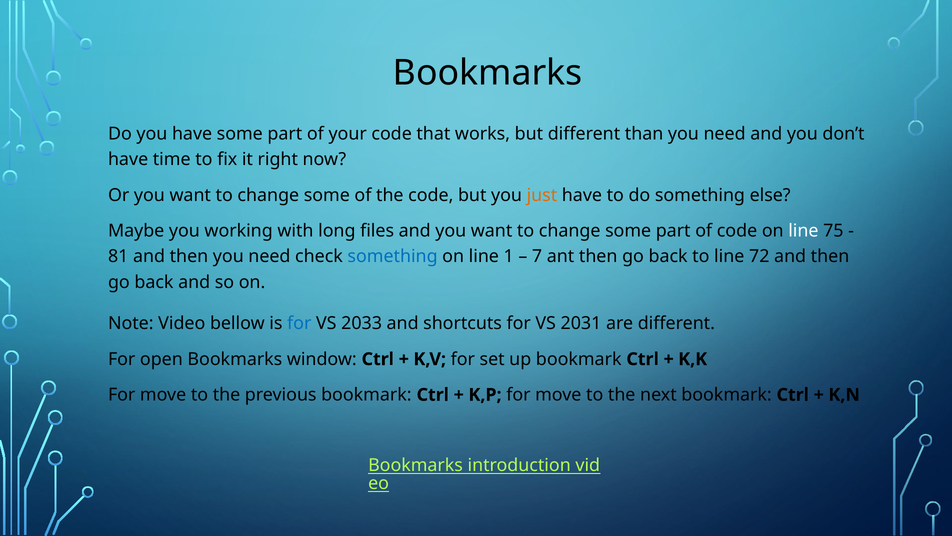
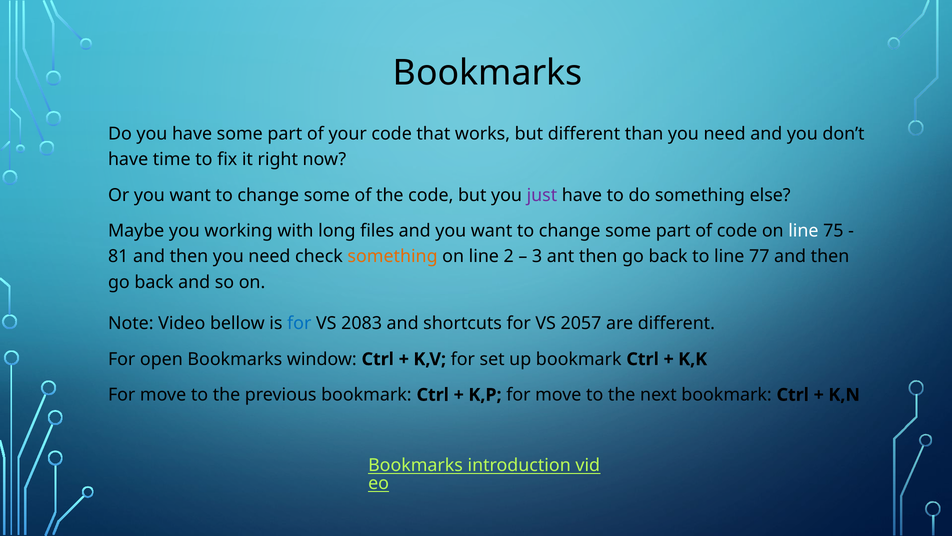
just colour: orange -> purple (542, 195)
something colour: blue -> orange (393, 256)
1: 1 -> 2 (509, 256)
7: 7 -> 3 (537, 256)
72: 72 -> 77 (759, 256)
2033: 2033 -> 2083 (362, 323)
2031: 2031 -> 2057 (581, 323)
